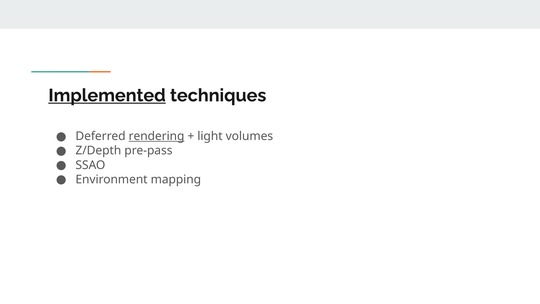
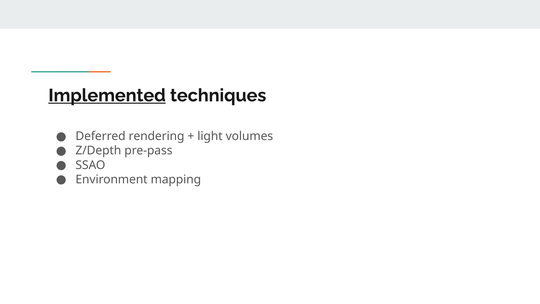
rendering underline: present -> none (157, 136)
